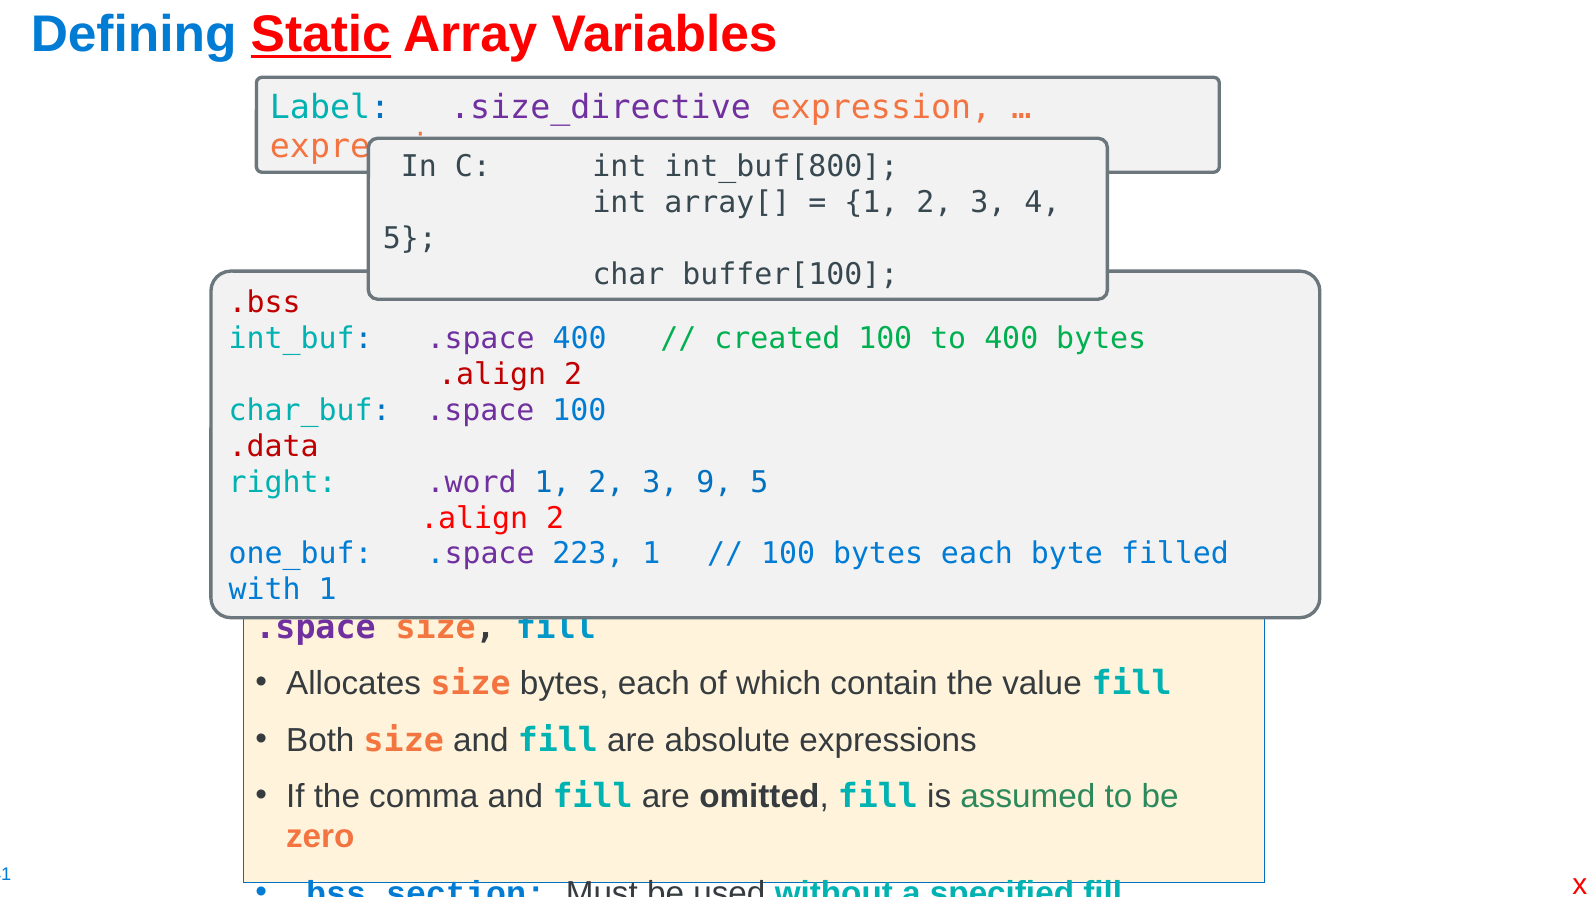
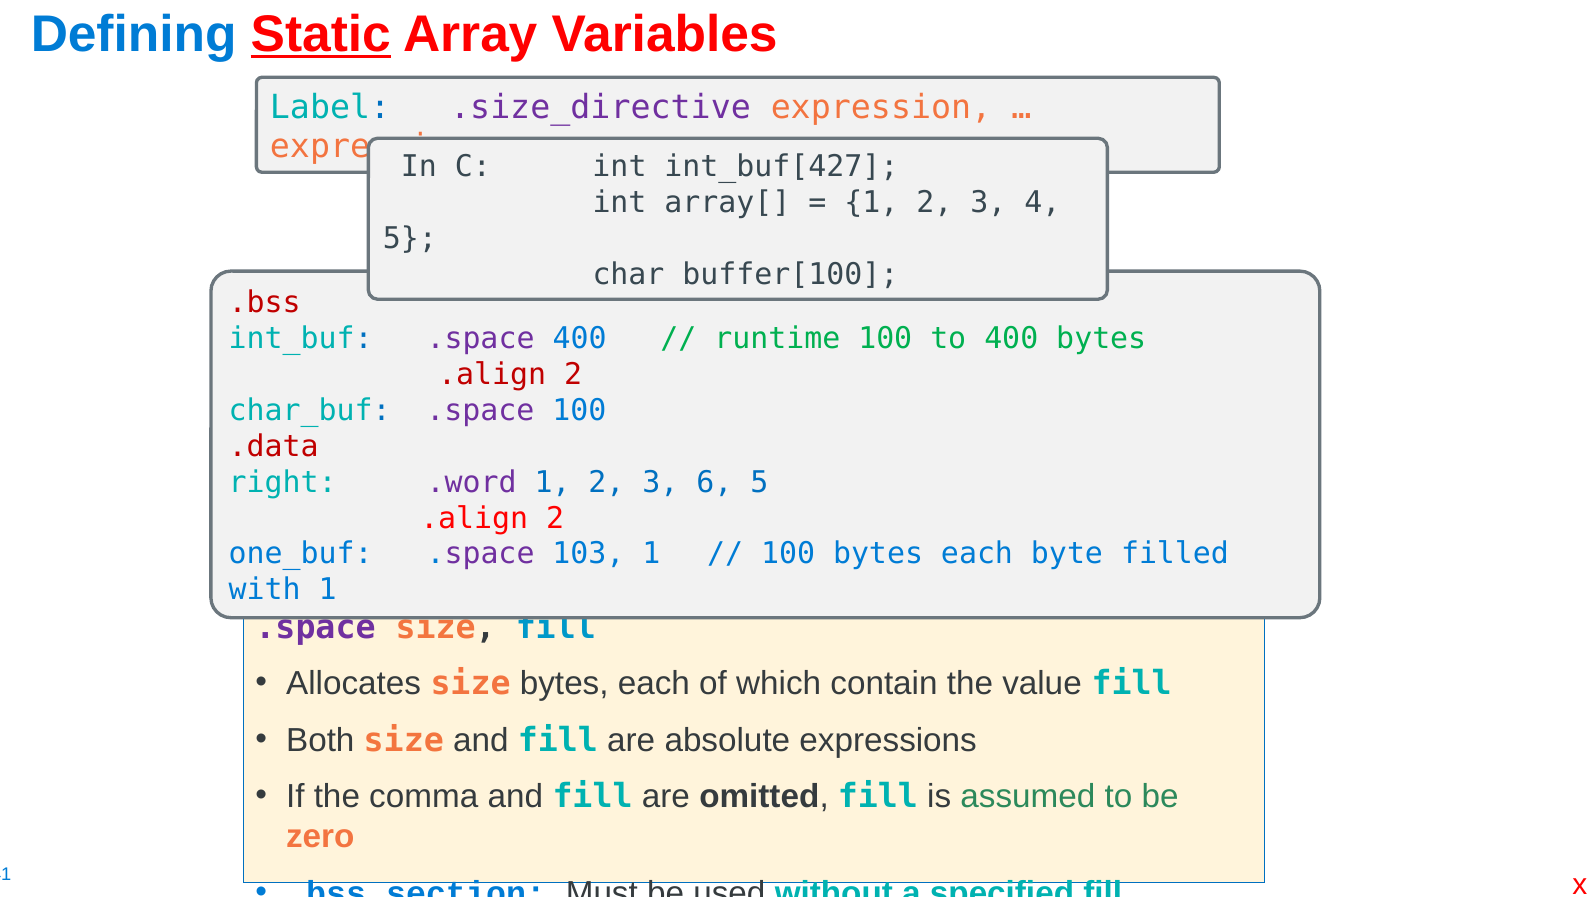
int_buf[800: int_buf[800 -> int_buf[427 (781, 167)
created: created -> runtime (777, 339)
9: 9 -> 6 (714, 482)
223: 223 -> 103 (588, 554)
